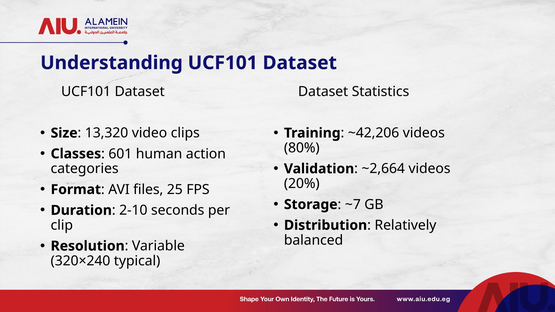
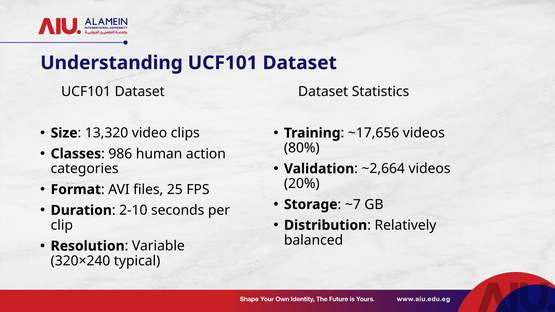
~42,206: ~42,206 -> ~17,656 (374, 133)
601: 601 -> 986 (120, 154)
